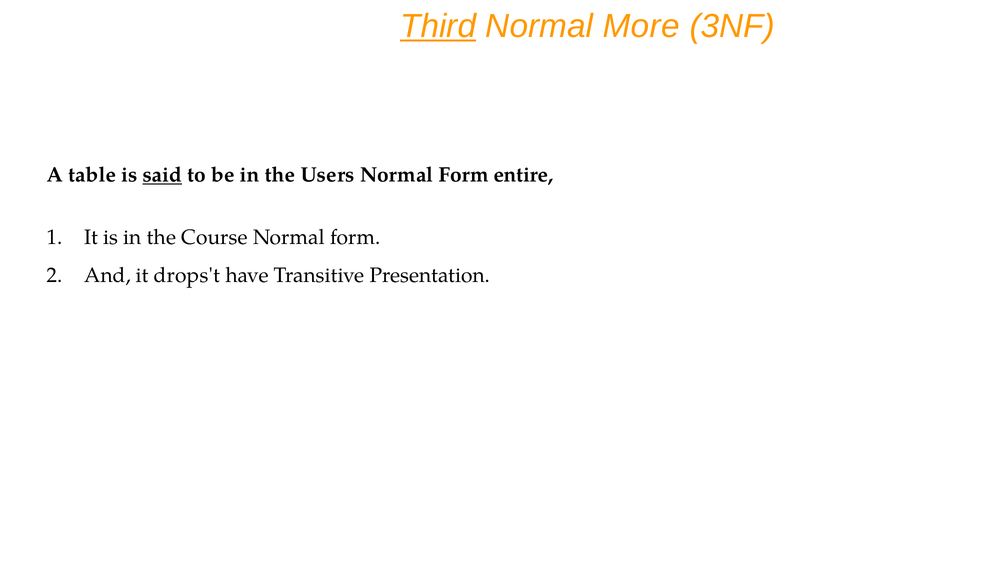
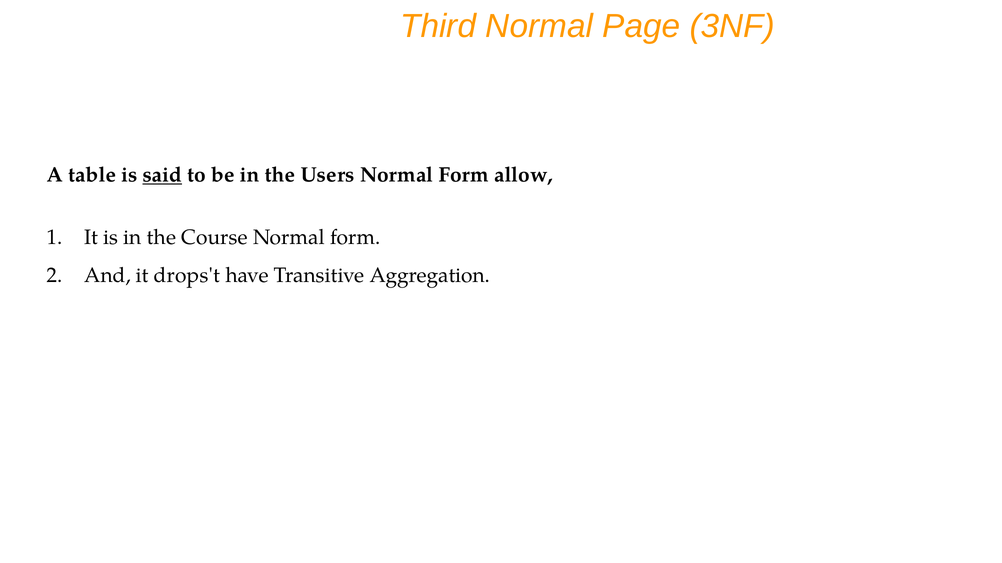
Third underline: present -> none (438, 26)
More: More -> Page (641, 26)
entire: entire -> allow (523, 175)
Presentation: Presentation -> Aggregation (430, 275)
